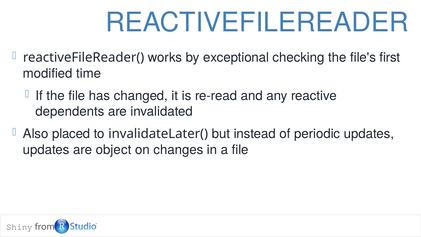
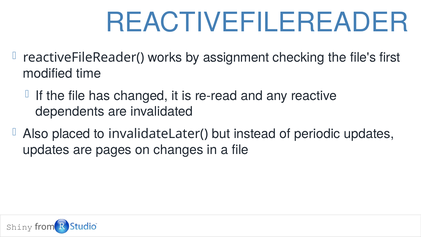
exceptional: exceptional -> assignment (236, 58)
object: object -> pages (114, 150)
